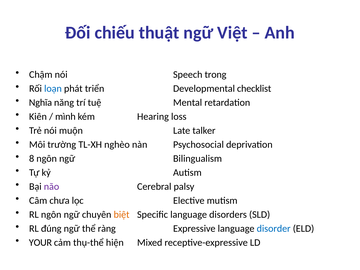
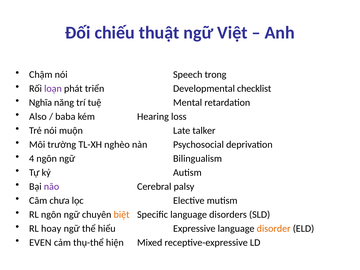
loạn colour: blue -> purple (53, 89)
Kiên: Kiên -> Also (38, 117)
mình: mình -> baba (65, 117)
8: 8 -> 4 (32, 159)
đúng: đúng -> hoay (51, 229)
ràng: ràng -> hiểu (107, 229)
disorder colour: blue -> orange (274, 229)
YOUR: YOUR -> EVEN (40, 243)
